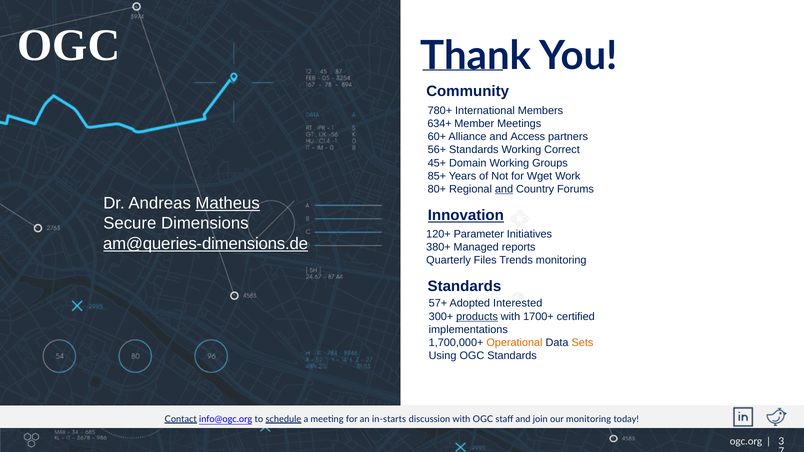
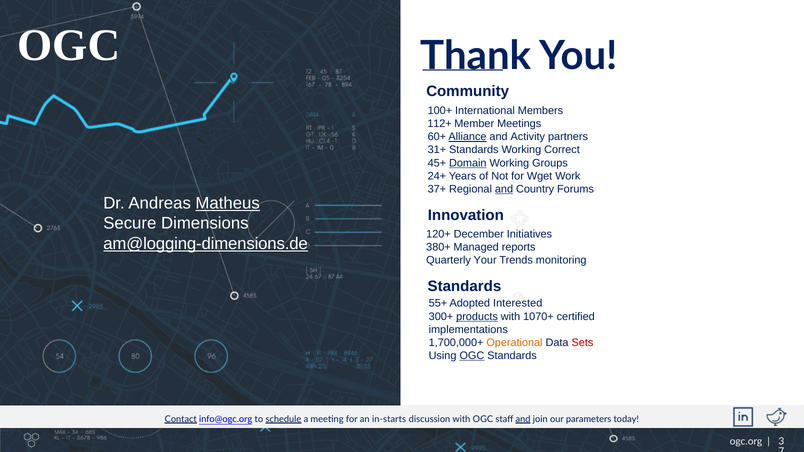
780+: 780+ -> 100+ (440, 111)
634+: 634+ -> 112+ (440, 124)
Alliance underline: none -> present (467, 137)
Access: Access -> Activity (528, 137)
56+: 56+ -> 31+ (437, 150)
Domain underline: none -> present (468, 163)
85+: 85+ -> 24+ (437, 176)
80+: 80+ -> 37+ (437, 189)
Innovation underline: present -> none (466, 215)
Parameter: Parameter -> December (479, 234)
am@queries-dimensions.de: am@queries-dimensions.de -> am@logging-dimensions.de (206, 244)
Files: Files -> Your (485, 260)
57+: 57+ -> 55+ (438, 304)
1700+: 1700+ -> 1070+ (538, 317)
Sets colour: orange -> red (582, 343)
OGC underline: none -> present (472, 356)
and underline: none -> present (523, 419)
our monitoring: monitoring -> parameters (589, 419)
